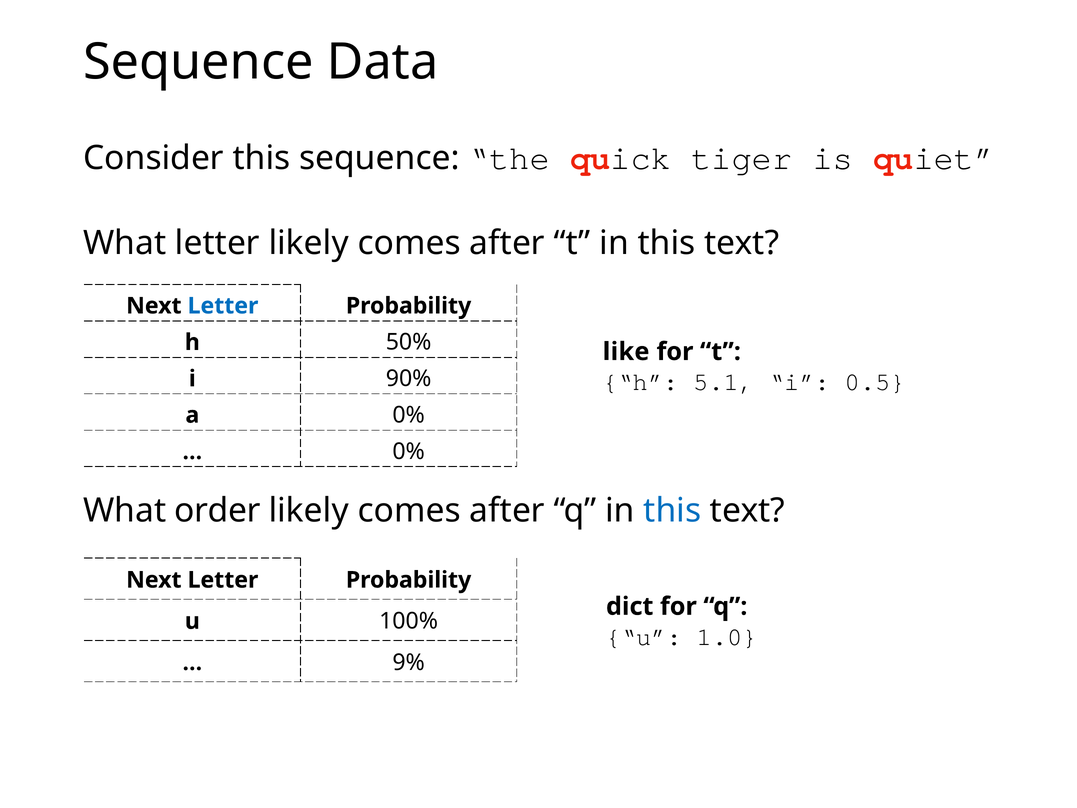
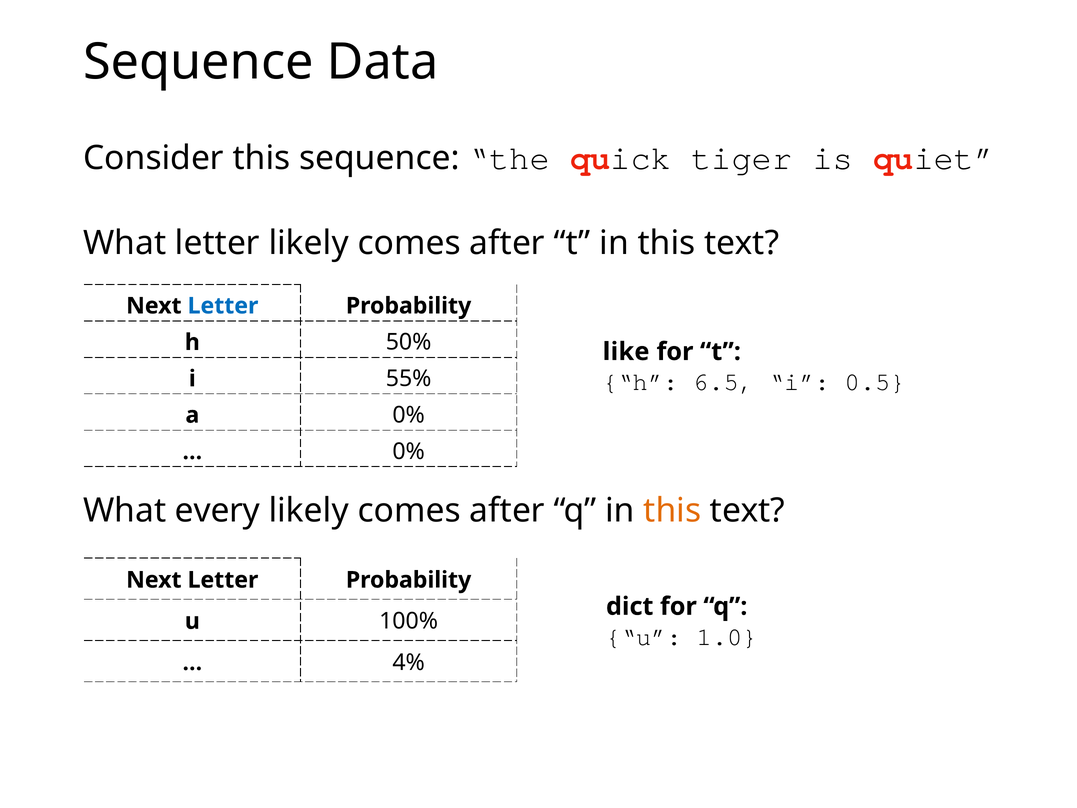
5.1: 5.1 -> 6.5 (724, 382)
90%: 90% -> 55% (409, 379)
order: order -> every (218, 510)
this colour: blue -> orange (672, 510)
9%: 9% -> 4% (409, 662)
